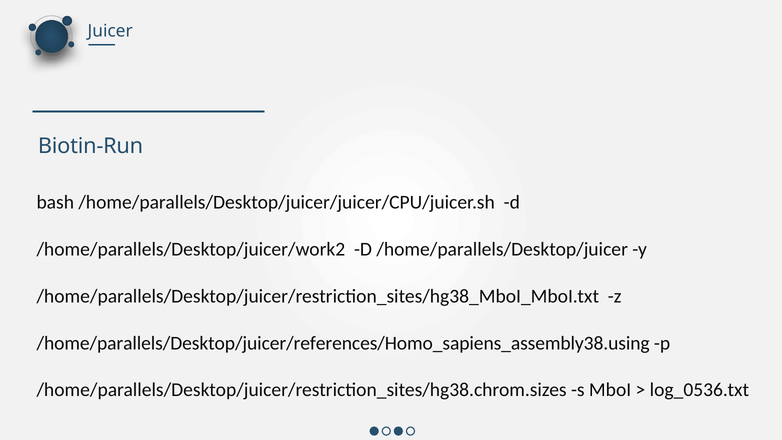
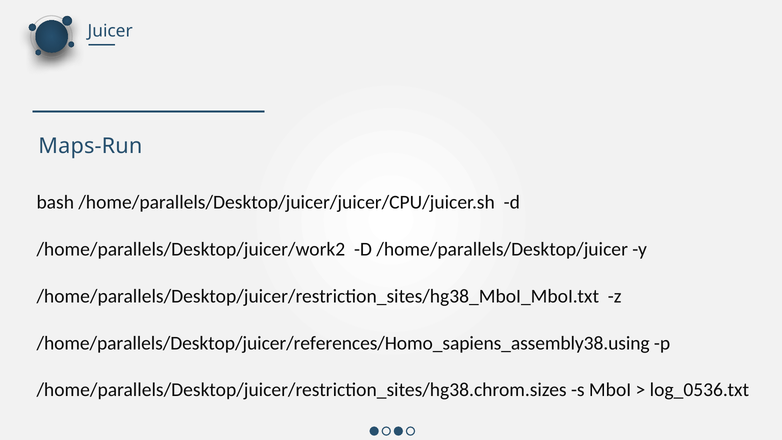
Biotin-Run: Biotin-Run -> Maps-Run (90, 146)
